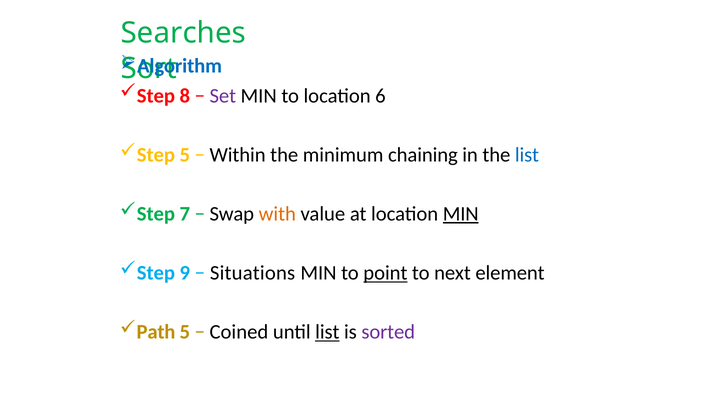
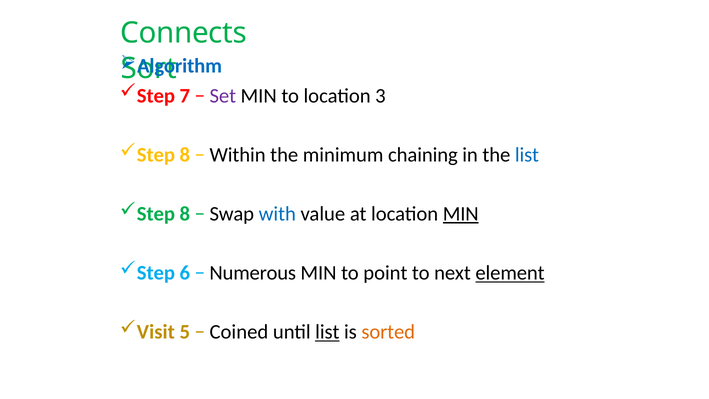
Searches: Searches -> Connects (183, 33)
8: 8 -> 7 (185, 96)
6: 6 -> 3 (380, 96)
5: 5 -> 8 (185, 155)
7: 7 -> 8 (185, 214)
with colour: orange -> blue (277, 214)
9: 9 -> 6 (185, 273)
Situations: Situations -> Numerous (253, 273)
point underline: present -> none (385, 273)
element underline: none -> present (510, 273)
Path: Path -> Visit (156, 332)
sorted colour: purple -> orange (388, 332)
